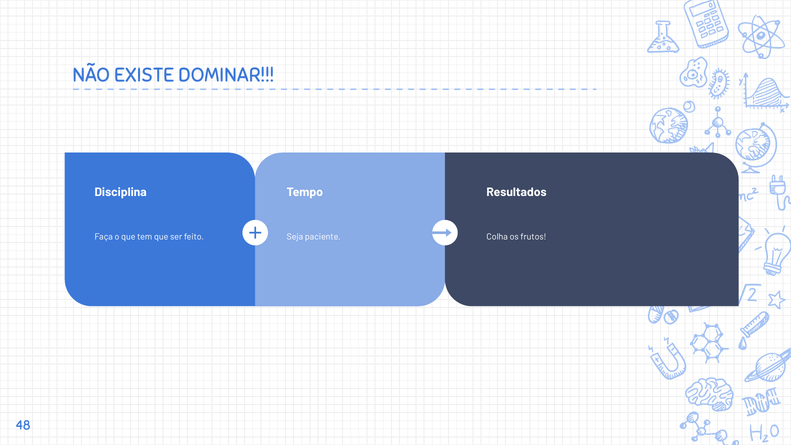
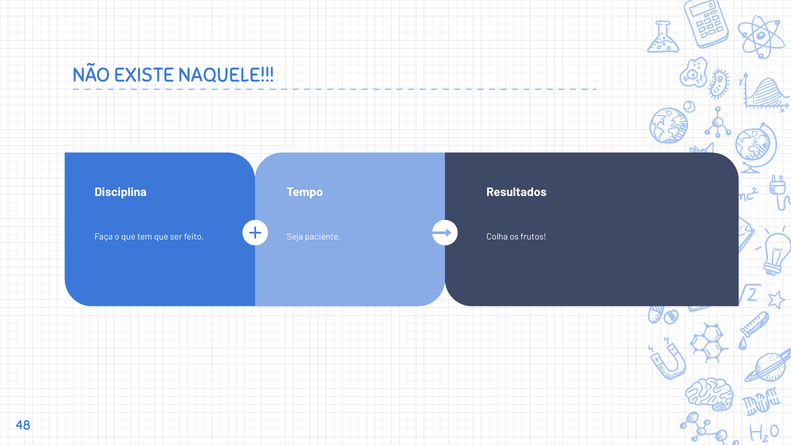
DOMINAR: DOMINAR -> NAQUELE (226, 75)
